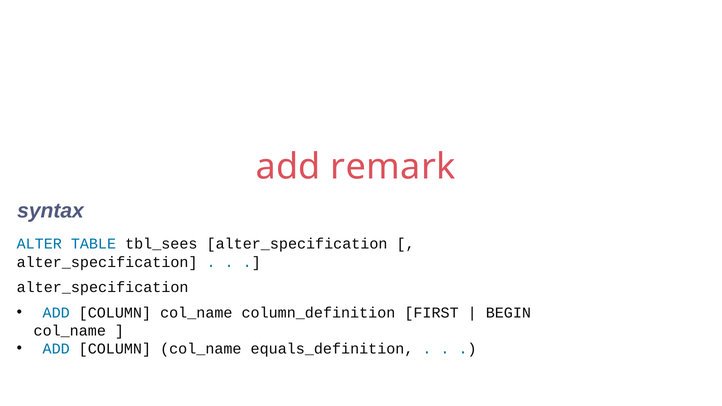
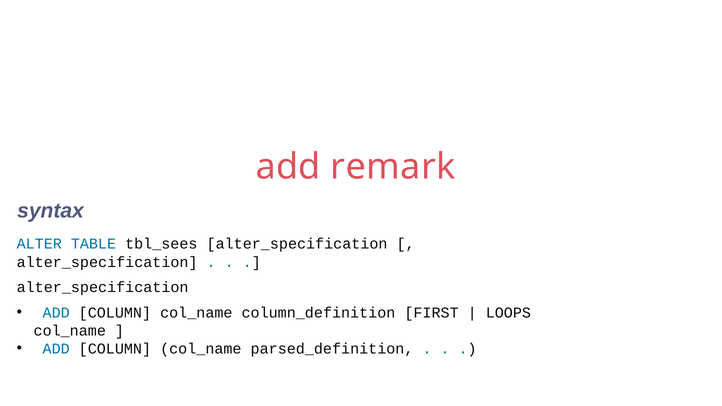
BEGIN: BEGIN -> LOOPS (508, 313)
equals_definition: equals_definition -> parsed_definition (332, 349)
